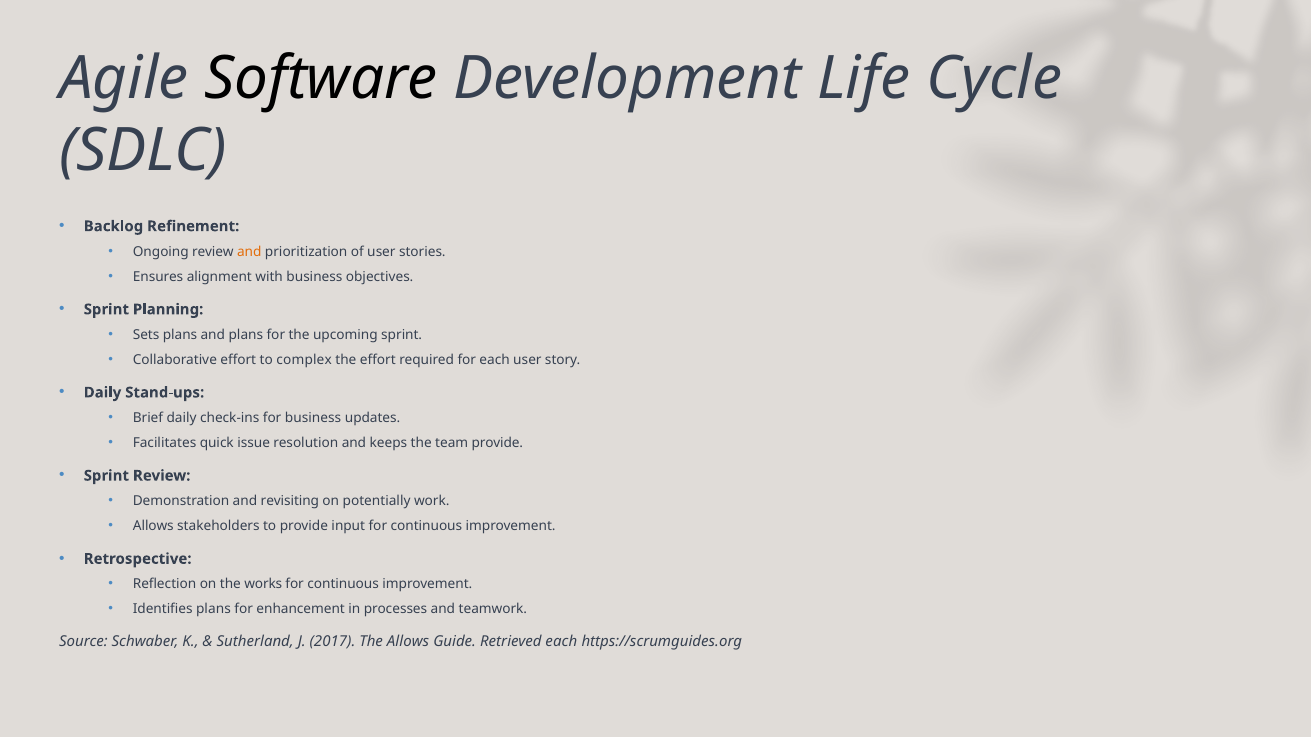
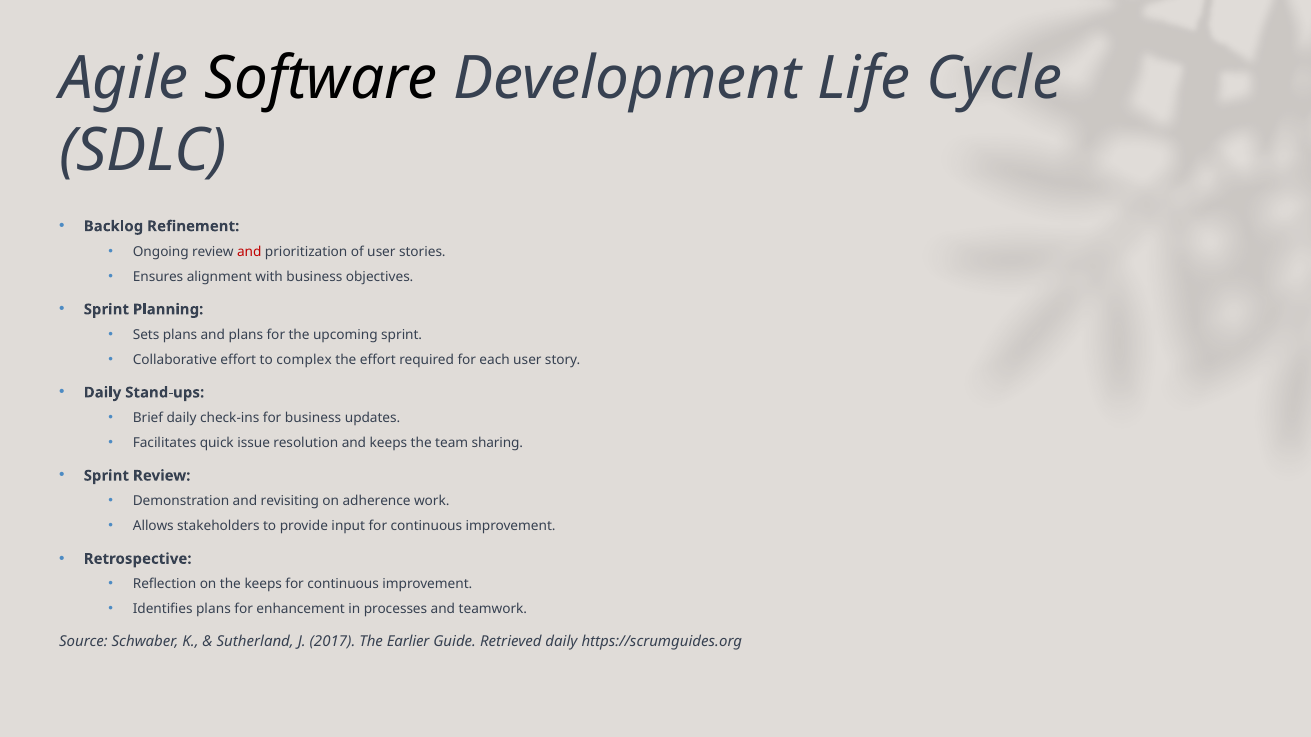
and colour: orange -> red (249, 252)
team provide: provide -> sharing (497, 443)
potentially: potentially -> adherence (377, 502)
the works: works -> keeps (263, 585)
The Allows: Allows -> Earlier (408, 642)
Retrieved each: each -> daily (561, 642)
